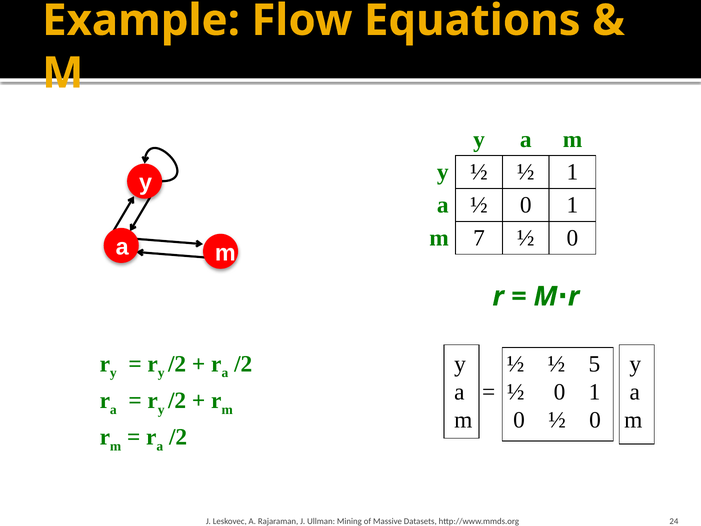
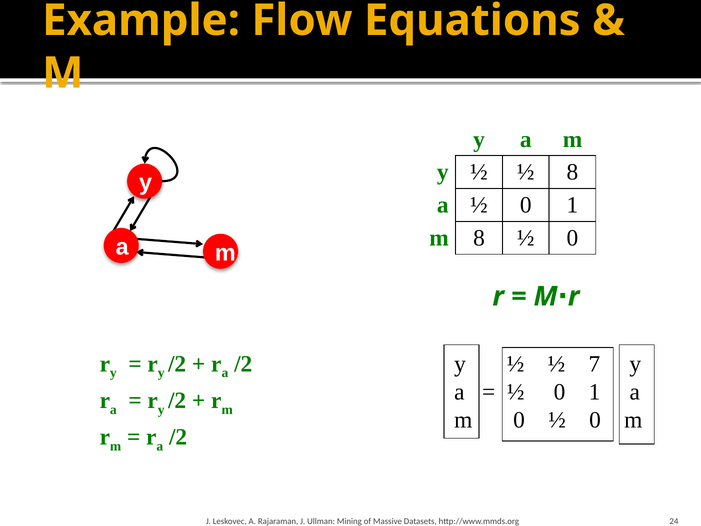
½ 1: 1 -> 8 (572, 172)
m 7: 7 -> 8 (479, 238)
5: 5 -> 7 (594, 364)
